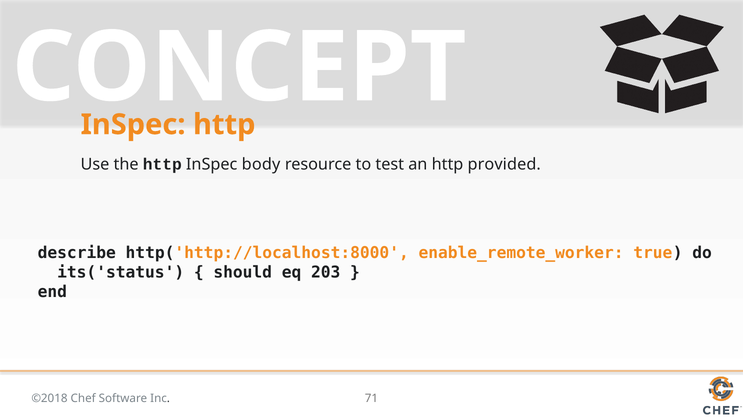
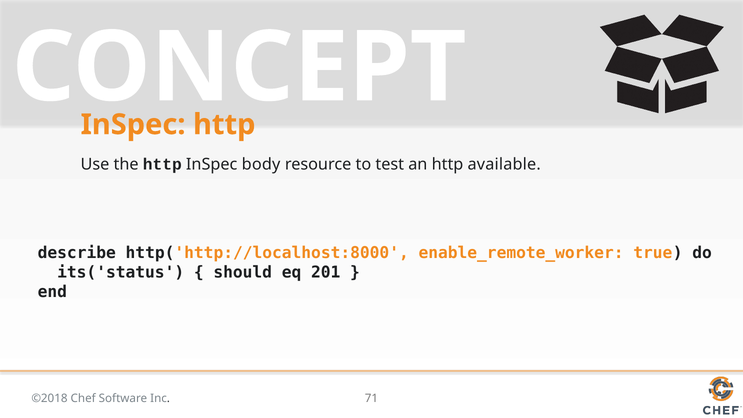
provided: provided -> available (504, 165)
203: 203 -> 201 (326, 272)
